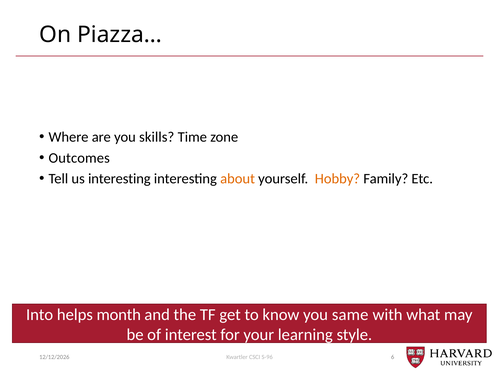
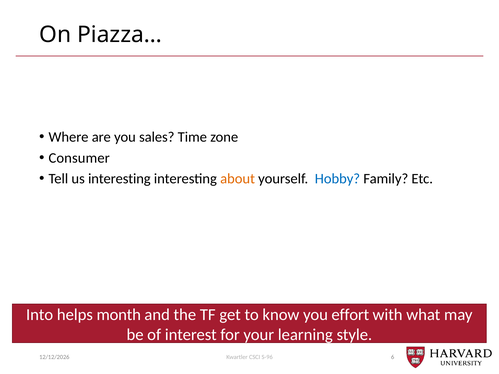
skills: skills -> sales (157, 137)
Outcomes: Outcomes -> Consumer (79, 158)
Hobby colour: orange -> blue (337, 179)
same: same -> effort (350, 315)
